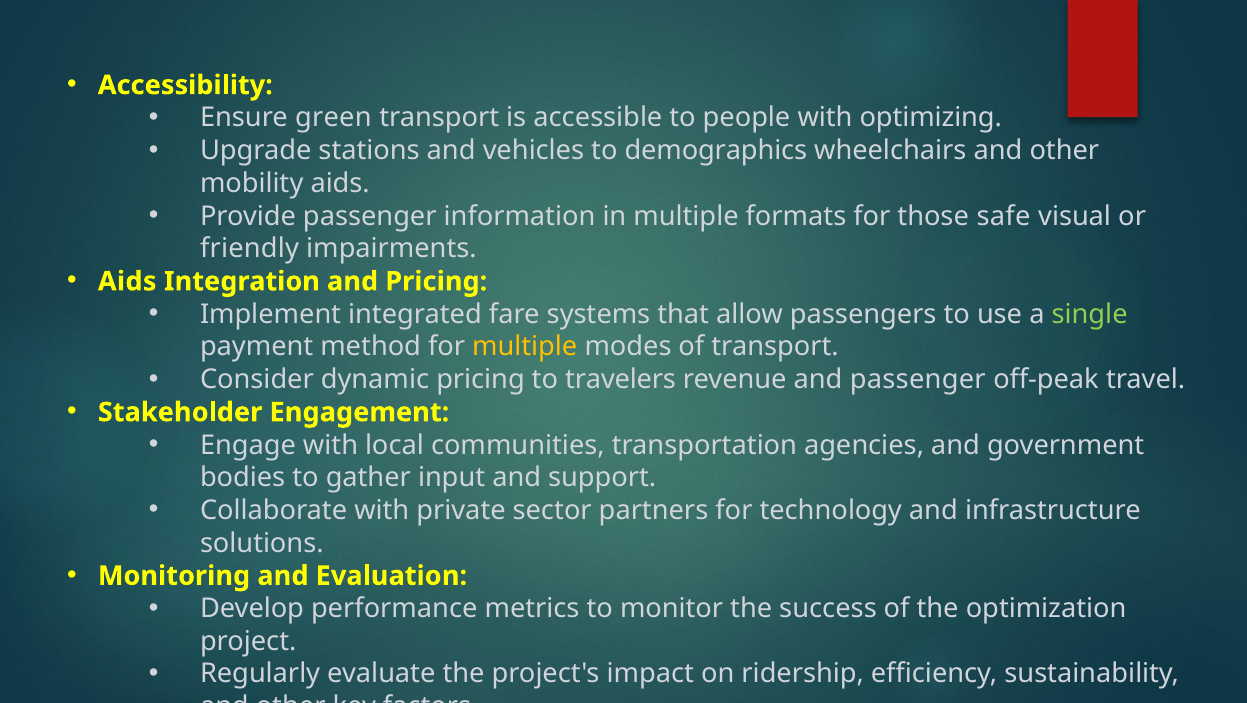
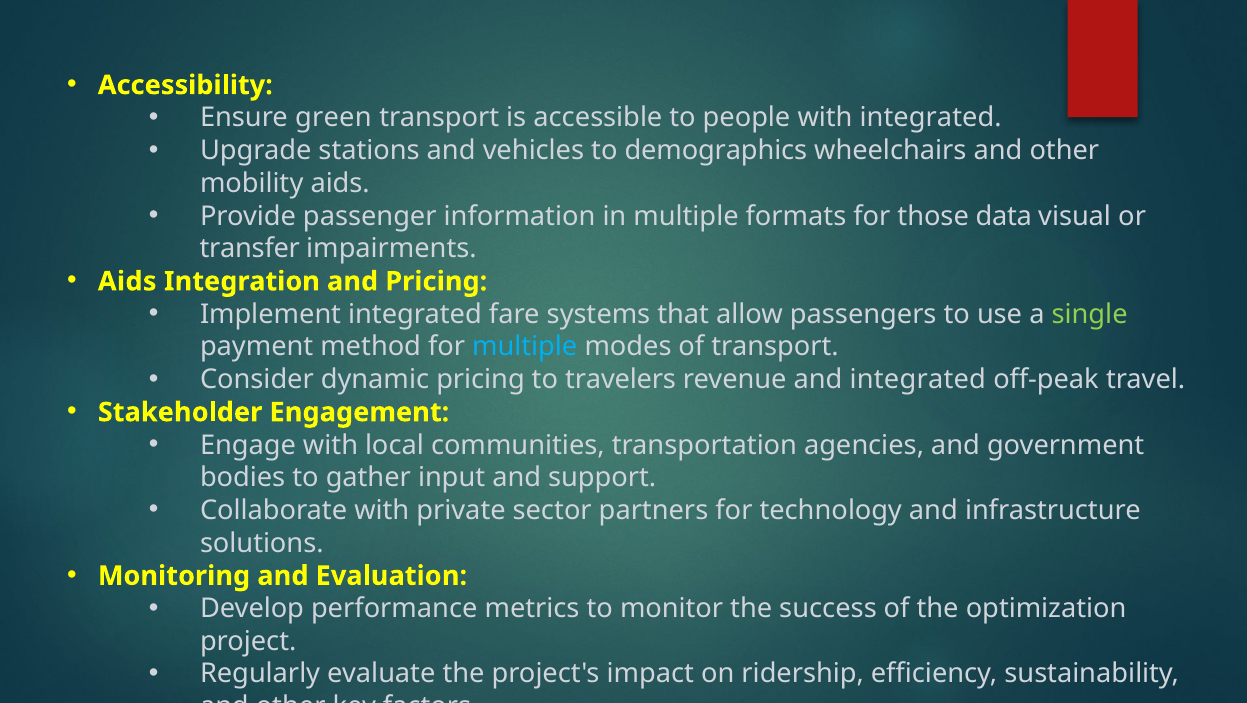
with optimizing: optimizing -> integrated (931, 118)
those safe: safe -> data (1004, 216)
friendly: friendly -> transfer (250, 249)
multiple colour: yellow -> light blue (525, 347)
and passenger: passenger -> integrated (918, 380)
